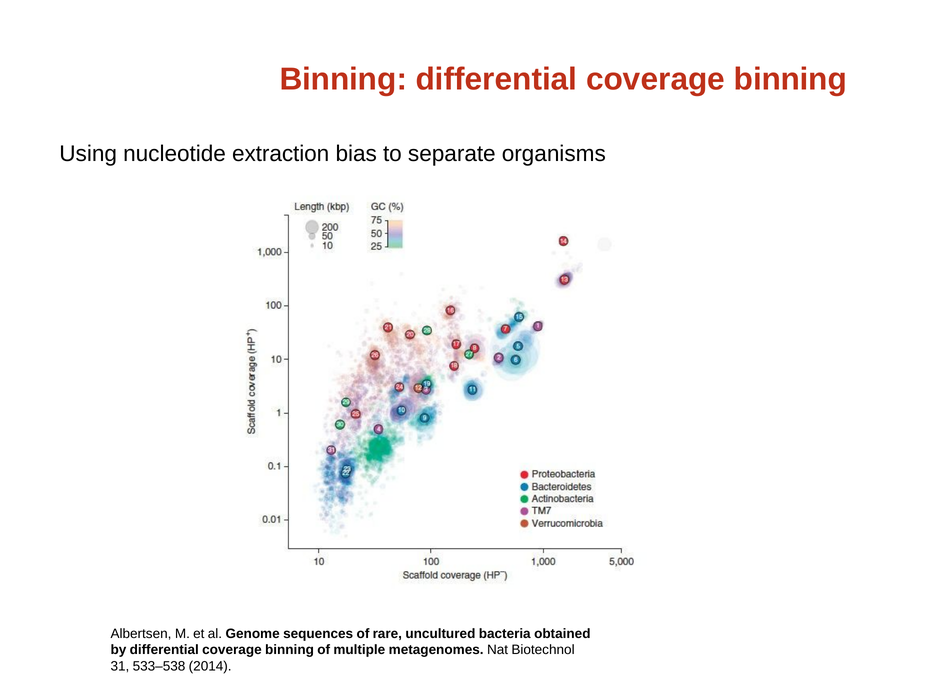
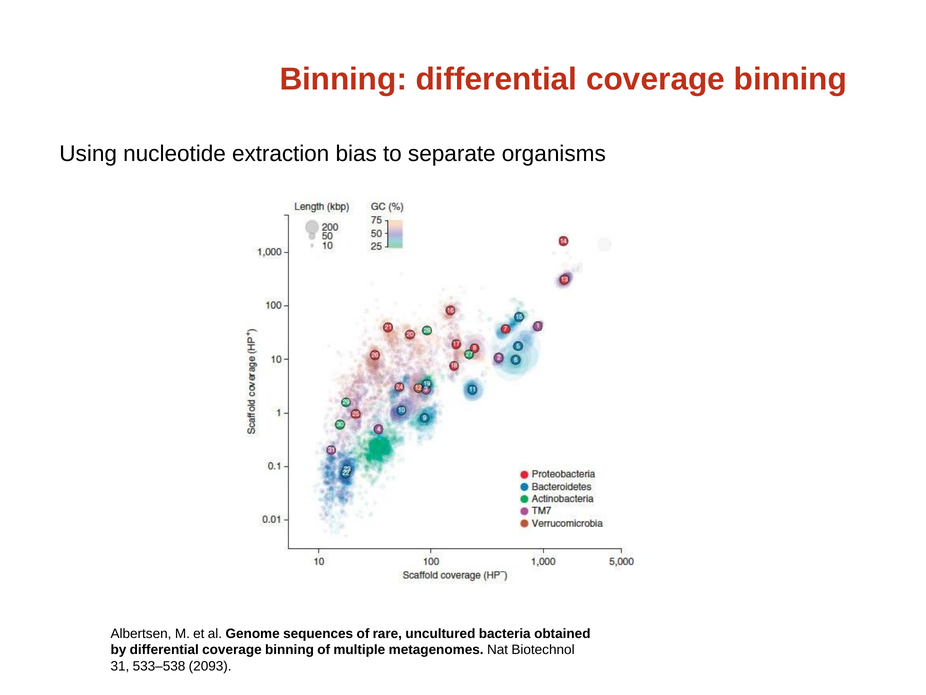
2014: 2014 -> 2093 (210, 666)
